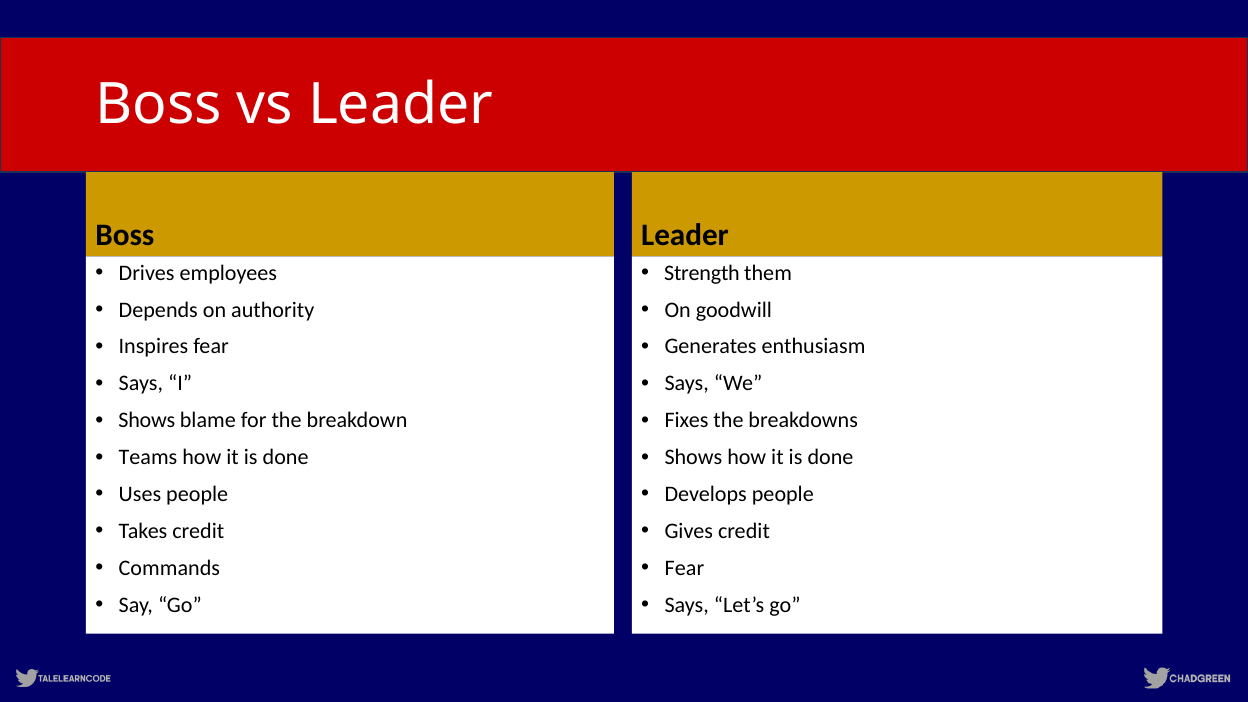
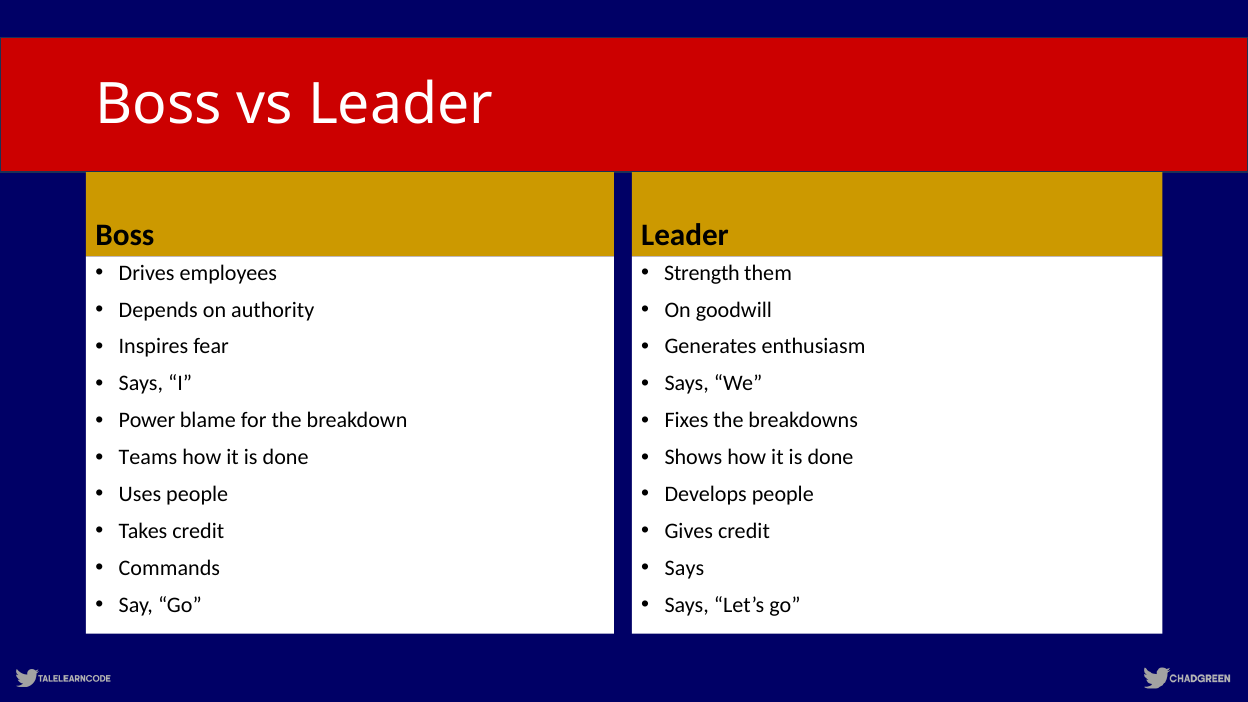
Shows: Shows -> Power (147, 420)
Fear: Fear -> Says (684, 568)
